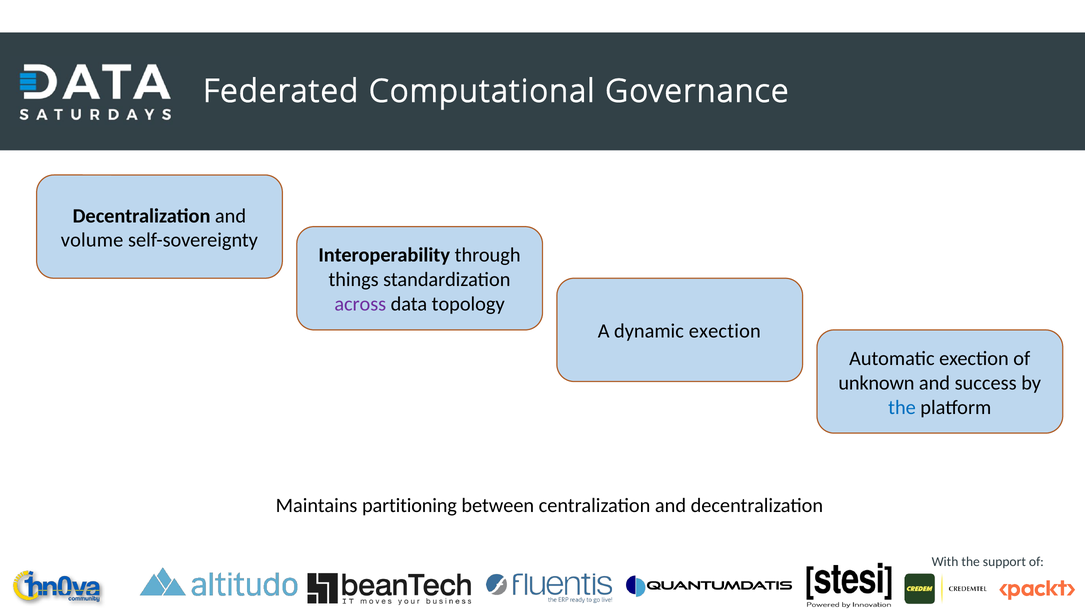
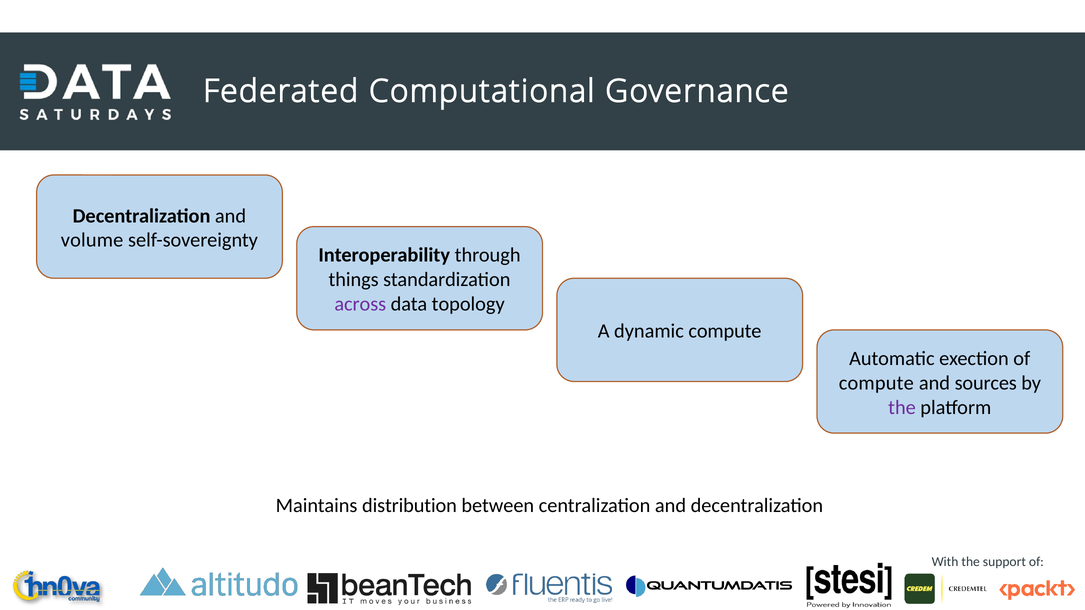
dynamic exection: exection -> compute (725, 331)
unknown: unknown -> compute (876, 383)
success: success -> sources (986, 383)
the colour: blue -> purple (902, 408)
partitioning: partitioning -> distribution (409, 506)
